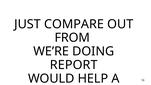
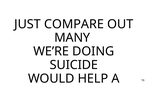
FROM: FROM -> MANY (72, 38)
REPORT: REPORT -> SUICIDE (74, 65)
